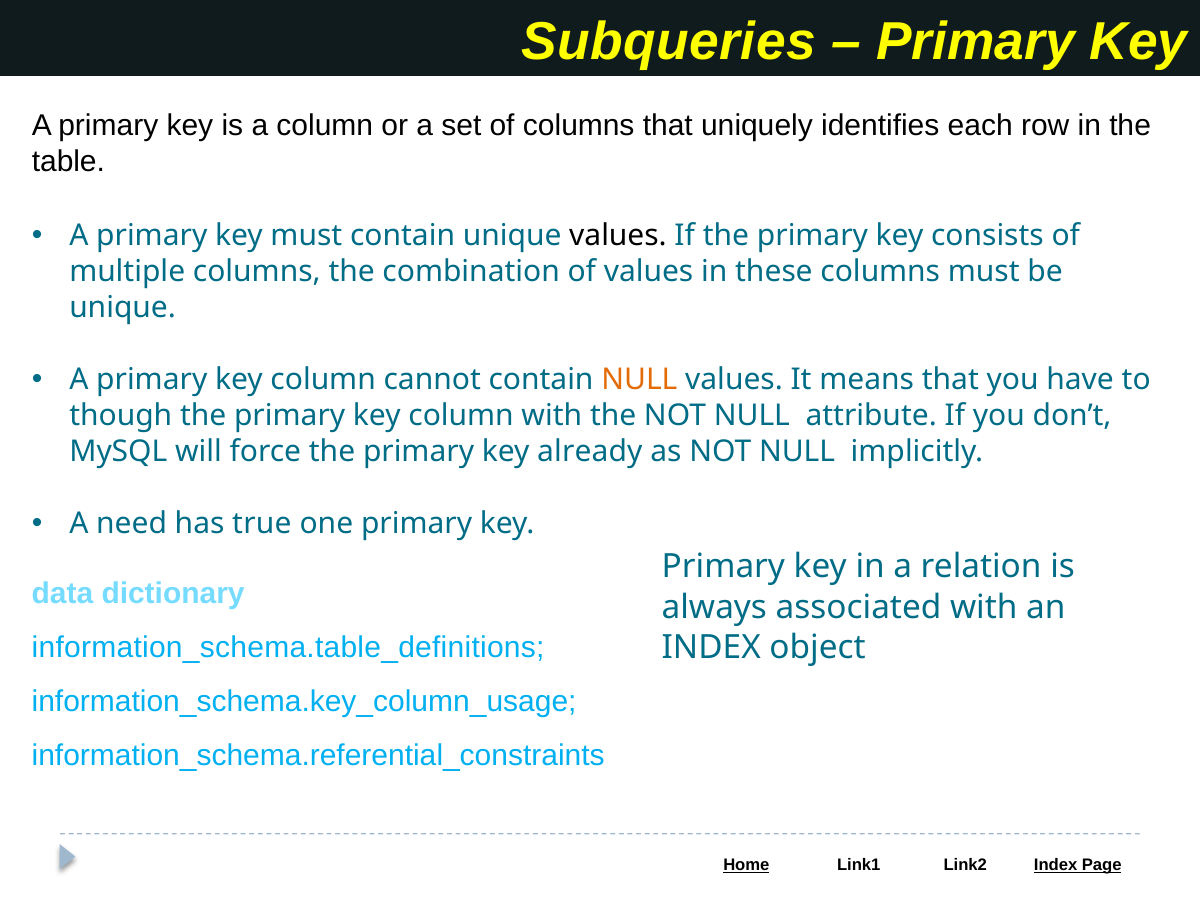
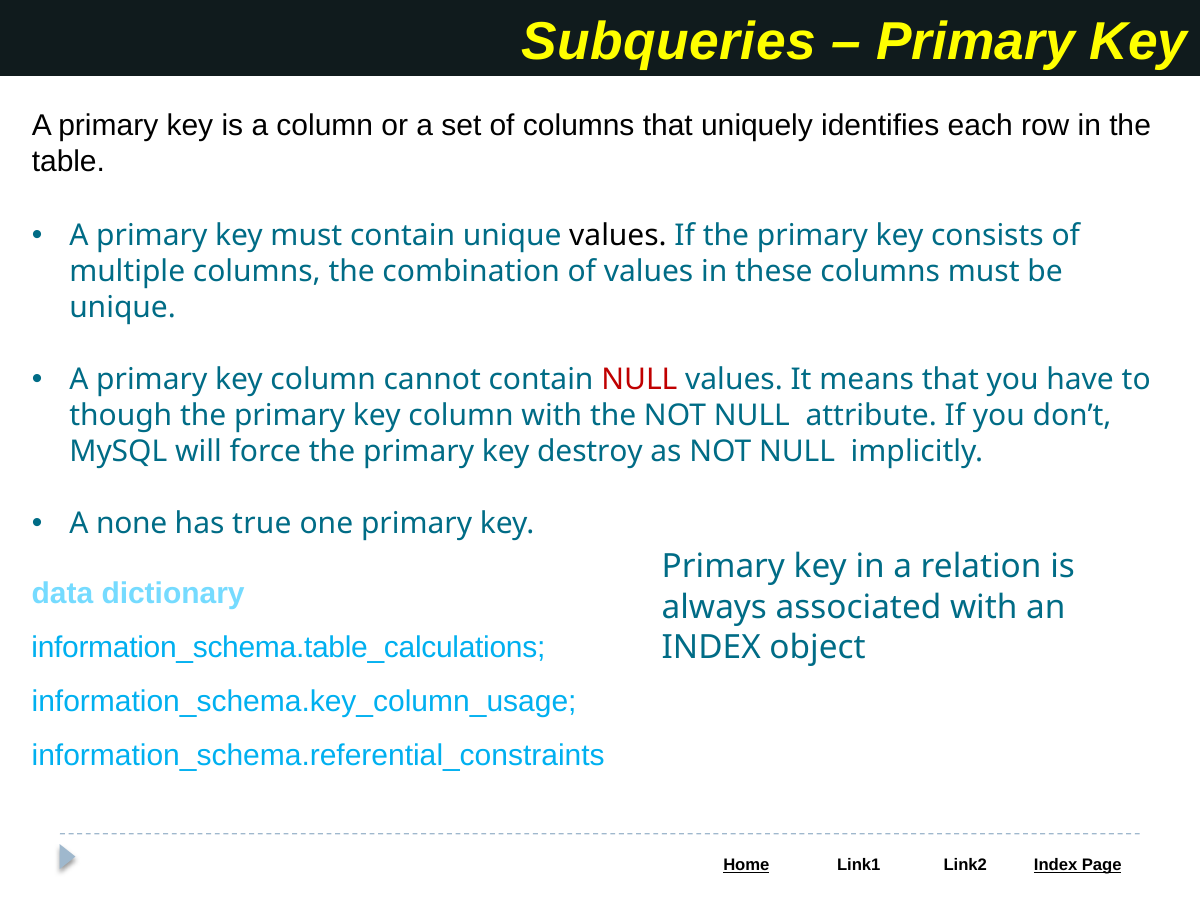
NULL colour: orange -> red (639, 380)
already: already -> destroy (590, 452)
need: need -> none (132, 524)
information_schema.table_definitions: information_schema.table_definitions -> information_schema.table_calculations (288, 648)
